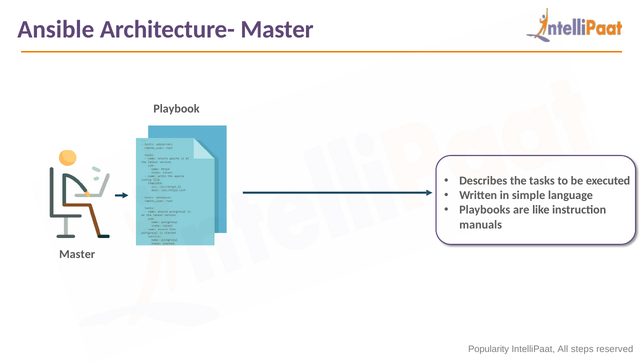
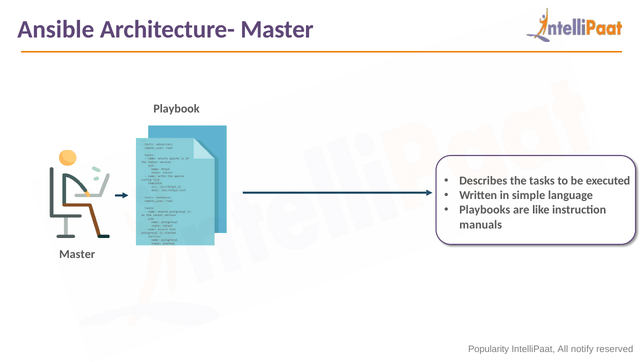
steps: steps -> notify (582, 349)
